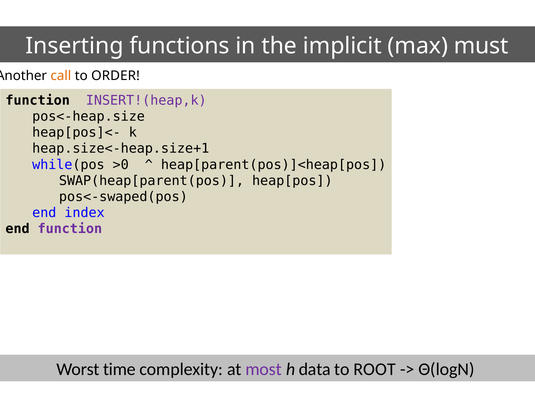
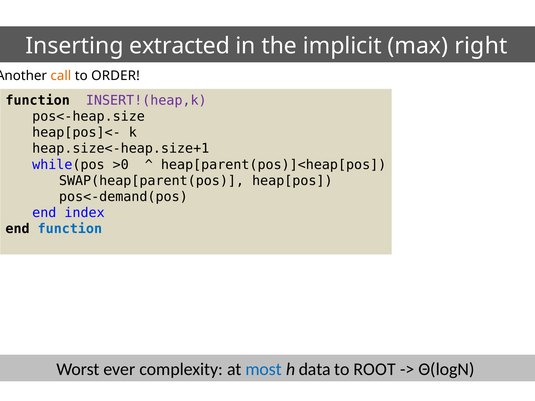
functions: functions -> extracted (180, 46)
must: must -> right (481, 46)
pos<-swaped(pos: pos<-swaped(pos -> pos<-demand(pos (123, 197)
function colour: purple -> blue (70, 229)
time: time -> ever (119, 369)
most colour: purple -> blue (264, 369)
